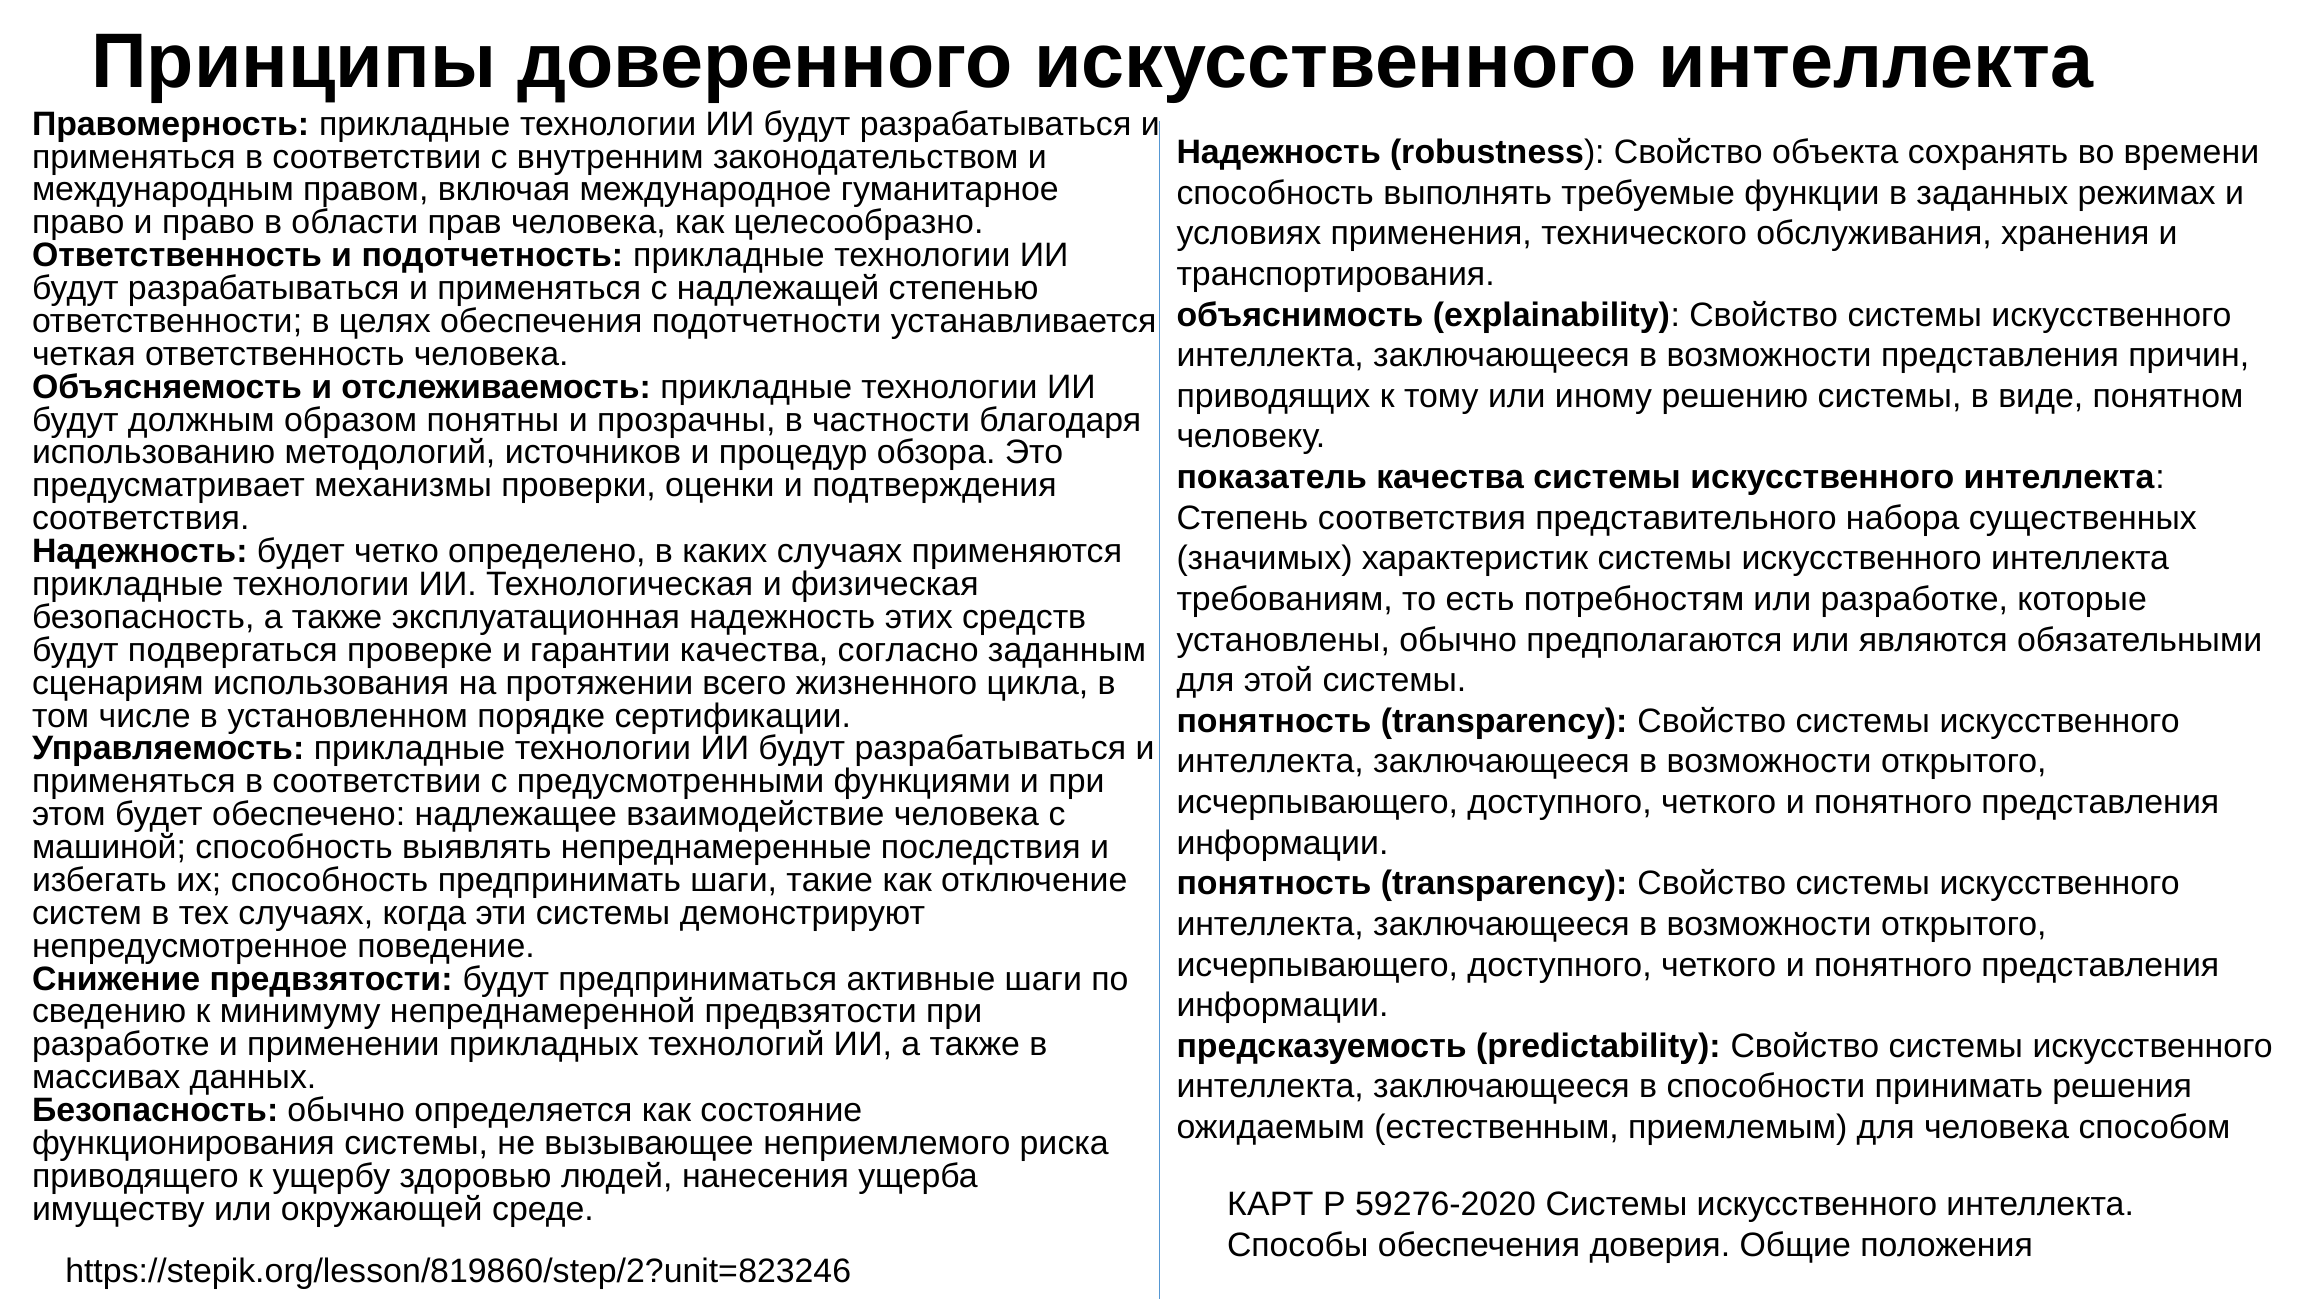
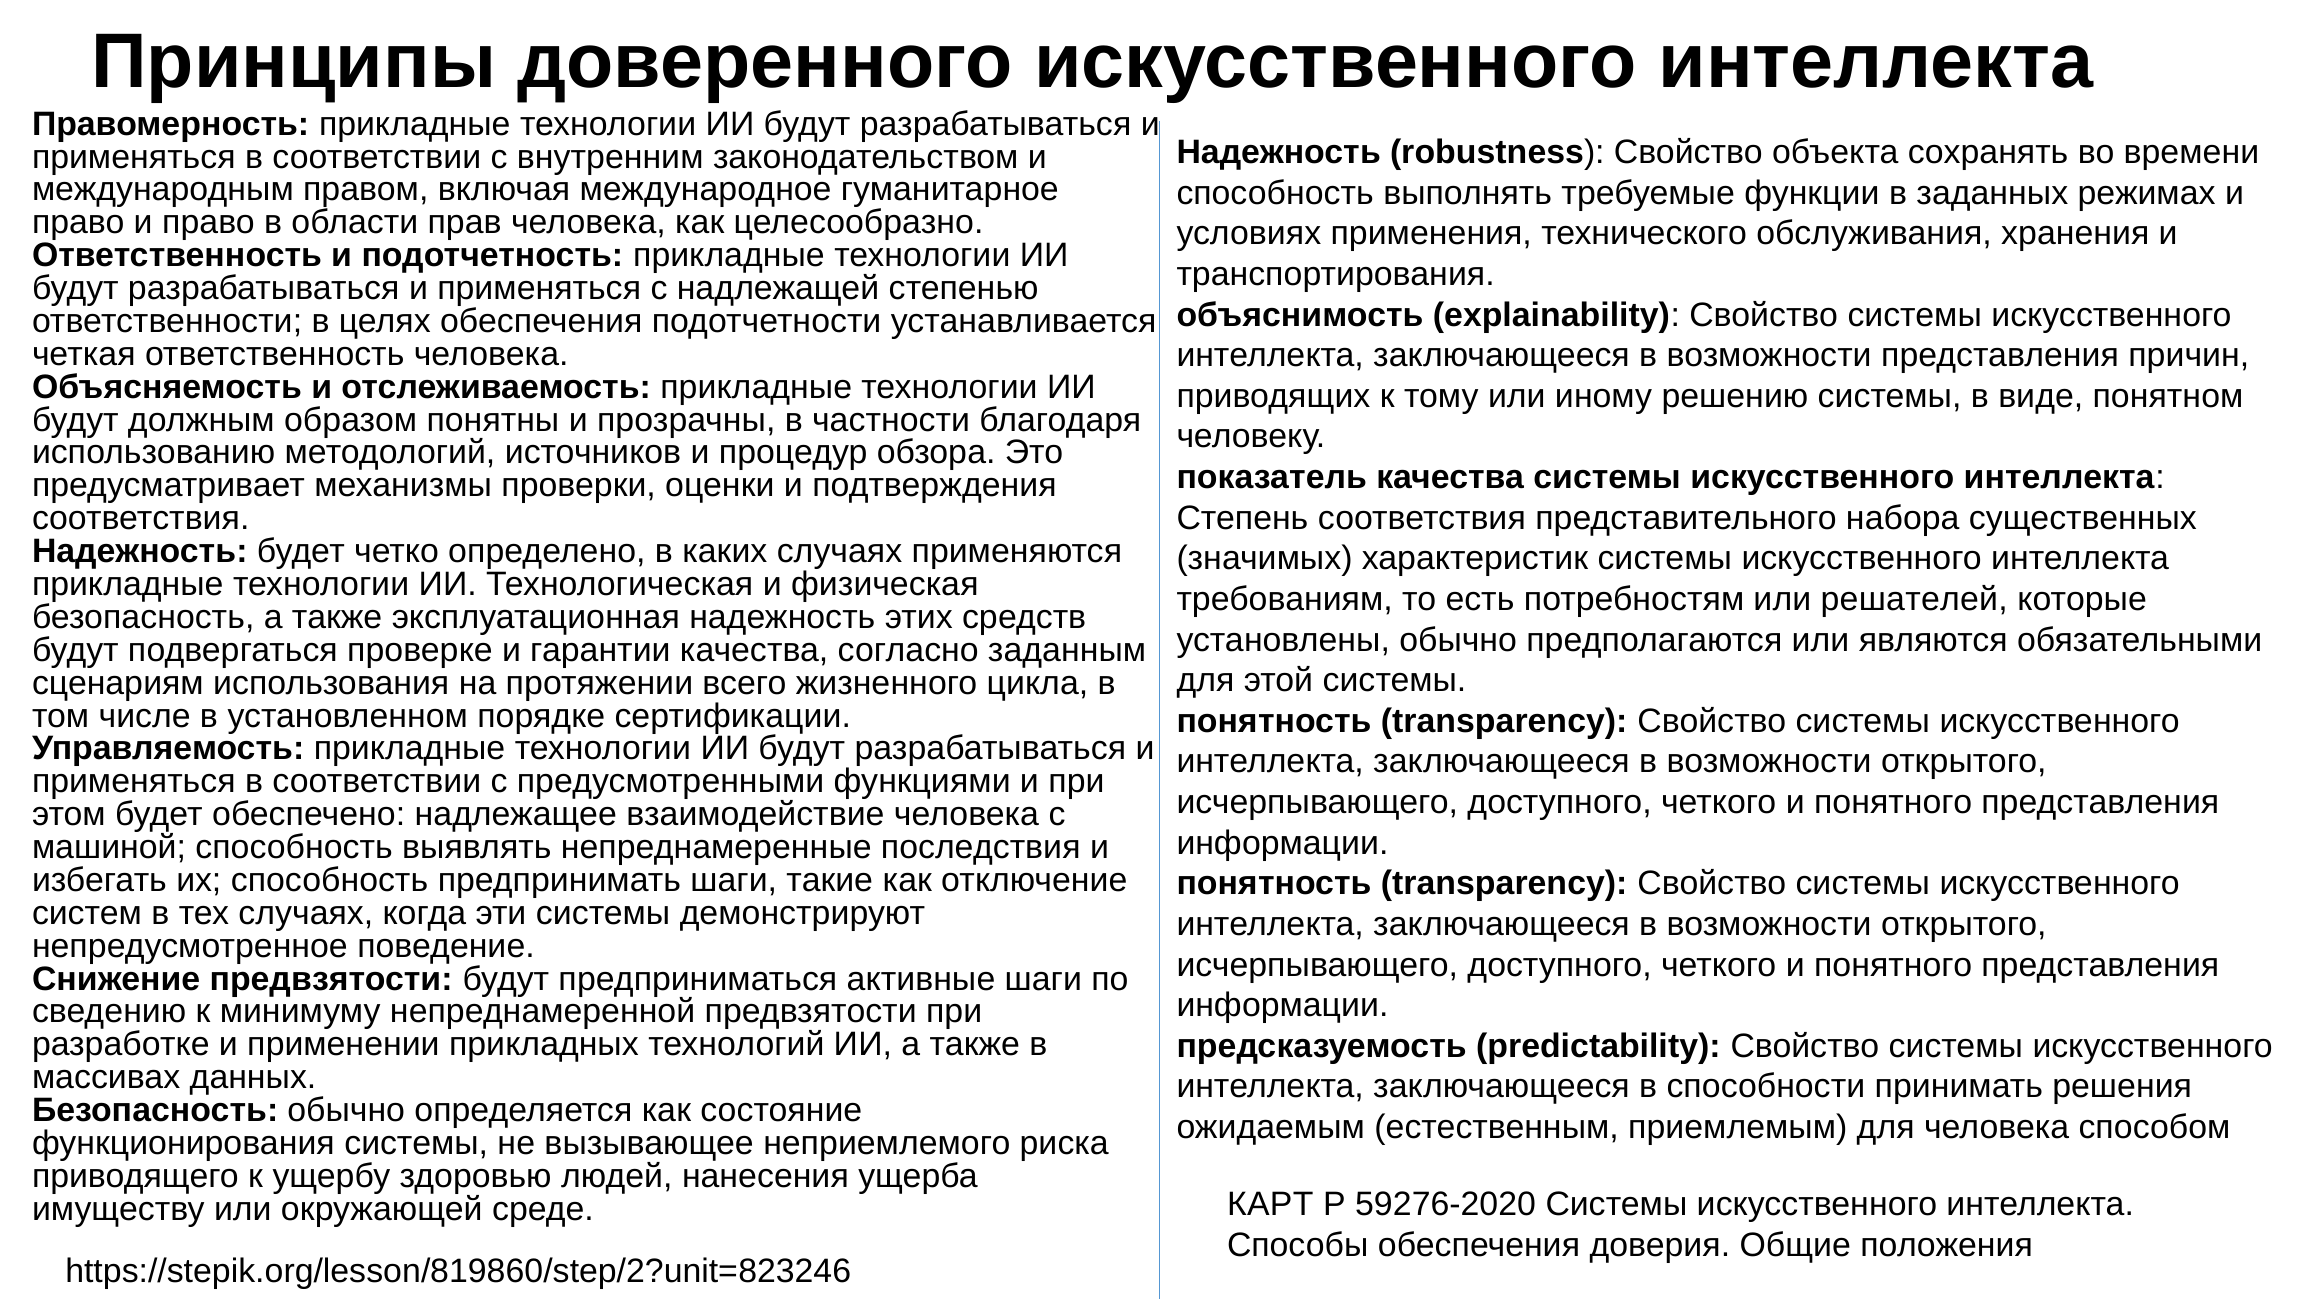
или разработке: разработке -> решателей (1914, 599)
